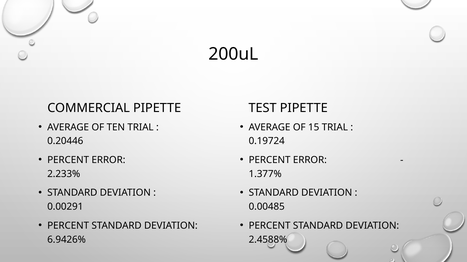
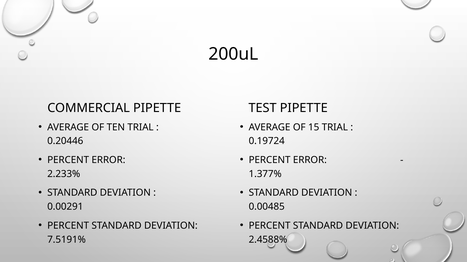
6.9426%: 6.9426% -> 7.5191% (67, 240)
